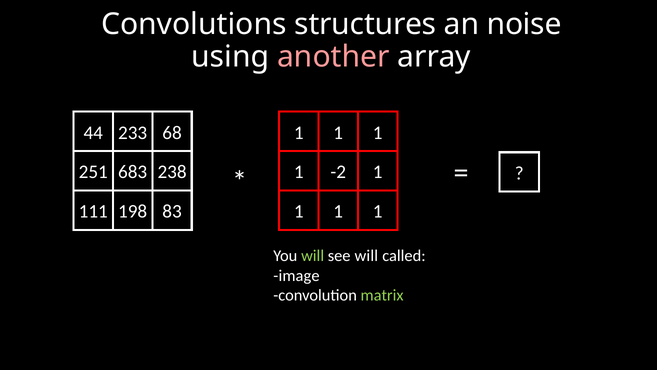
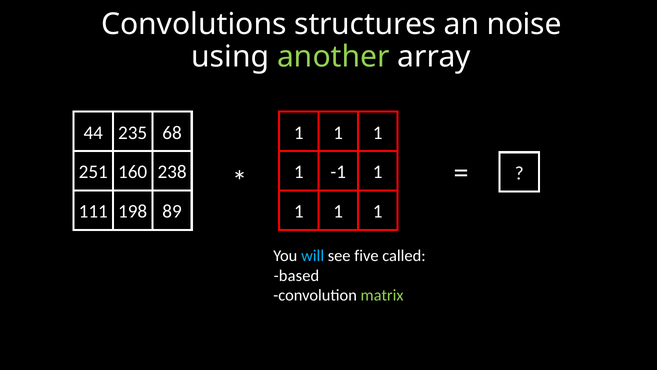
another colour: pink -> light green (333, 57)
233: 233 -> 235 (133, 133)
683: 683 -> 160 (133, 172)
-2: -2 -> -1 (338, 172)
83: 83 -> 89 (172, 211)
will colour: light green -> light blue (313, 256)
see will: will -> five (366, 256)
image: image -> based (296, 275)
